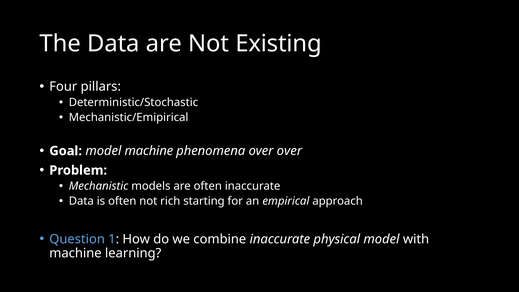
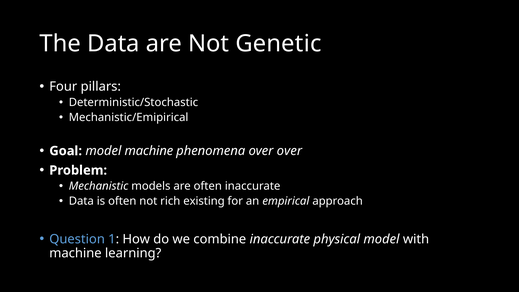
Existing: Existing -> Genetic (278, 44)
starting: starting -> existing (204, 201)
